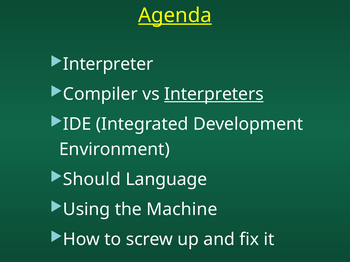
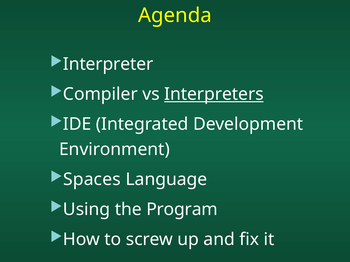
Agenda underline: present -> none (175, 15)
Should: Should -> Spaces (92, 180)
Machine: Machine -> Program (182, 210)
